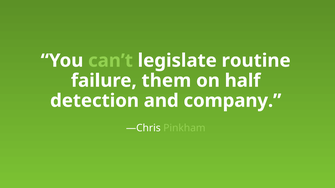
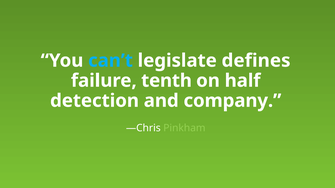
can’t colour: light green -> light blue (111, 61)
routine: routine -> defines (256, 61)
them: them -> tenth (167, 81)
